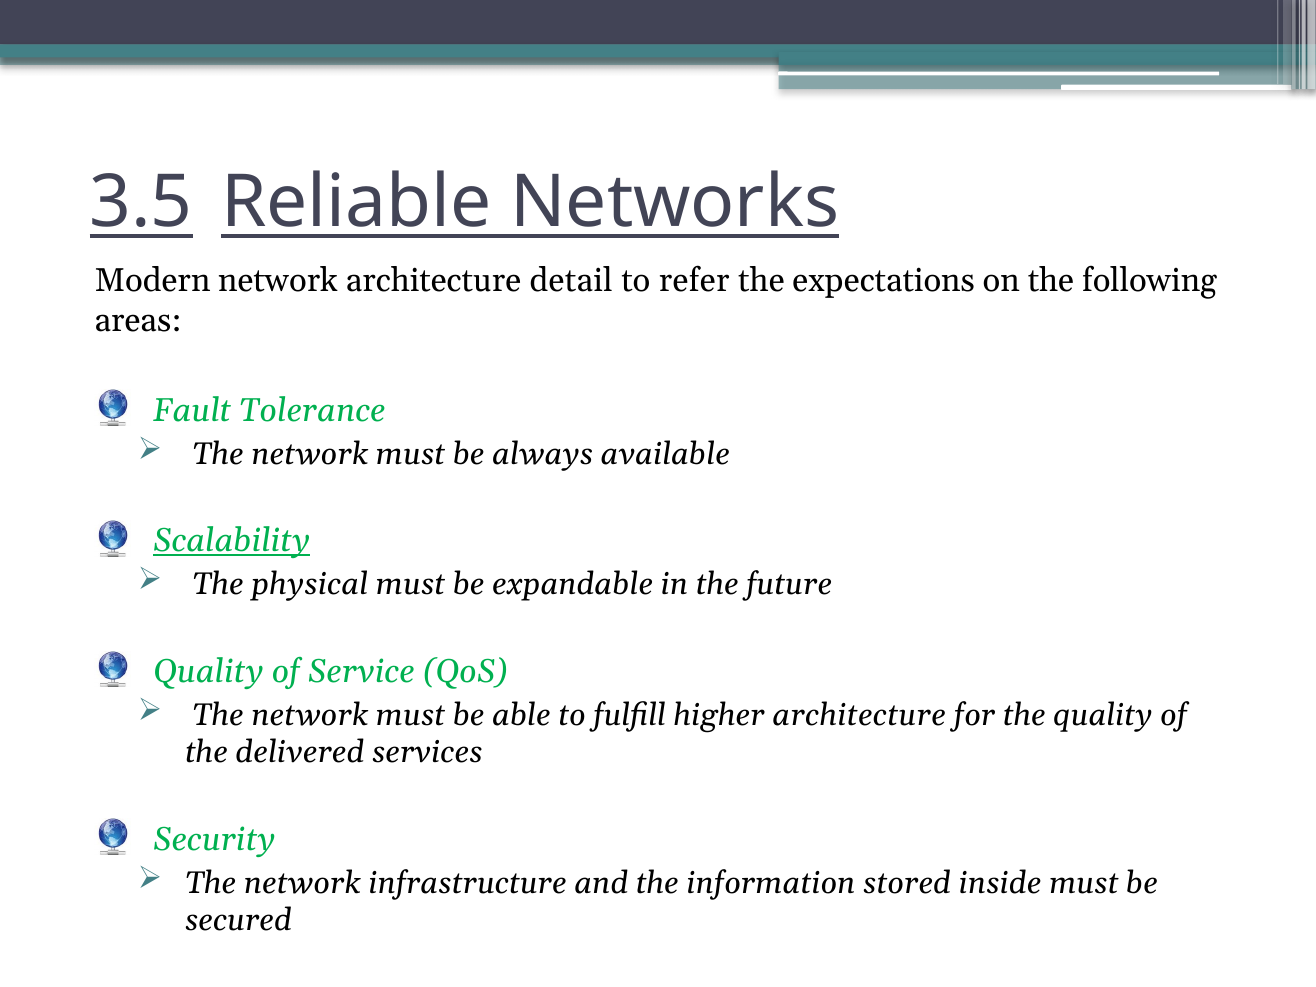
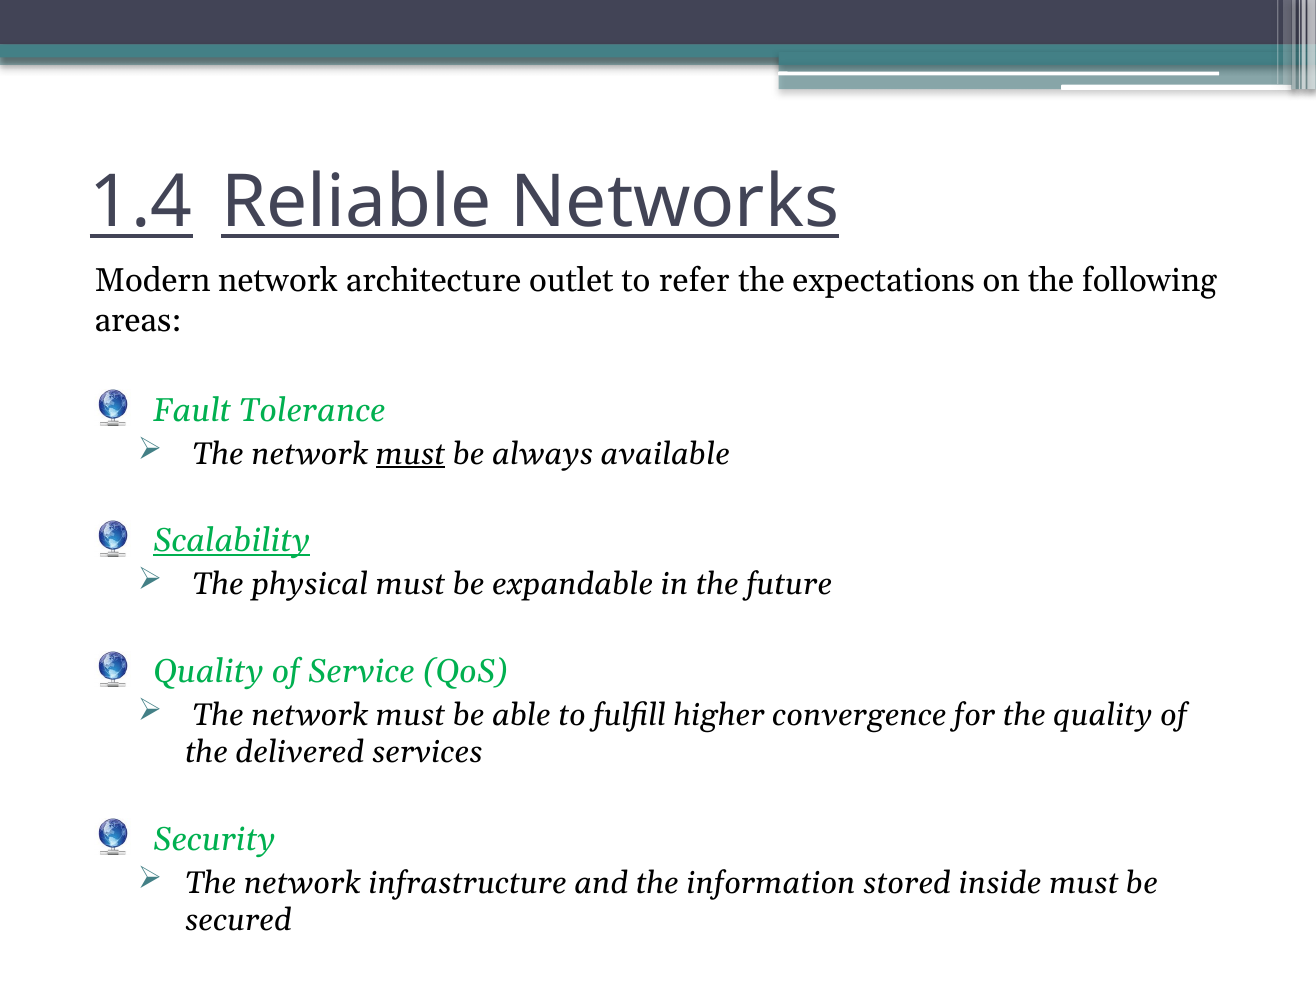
3.5: 3.5 -> 1.4 (141, 202)
detail: detail -> outlet (571, 281)
must underline: none -> present (410, 454)
higher architecture: architecture -> convergence (859, 715)
